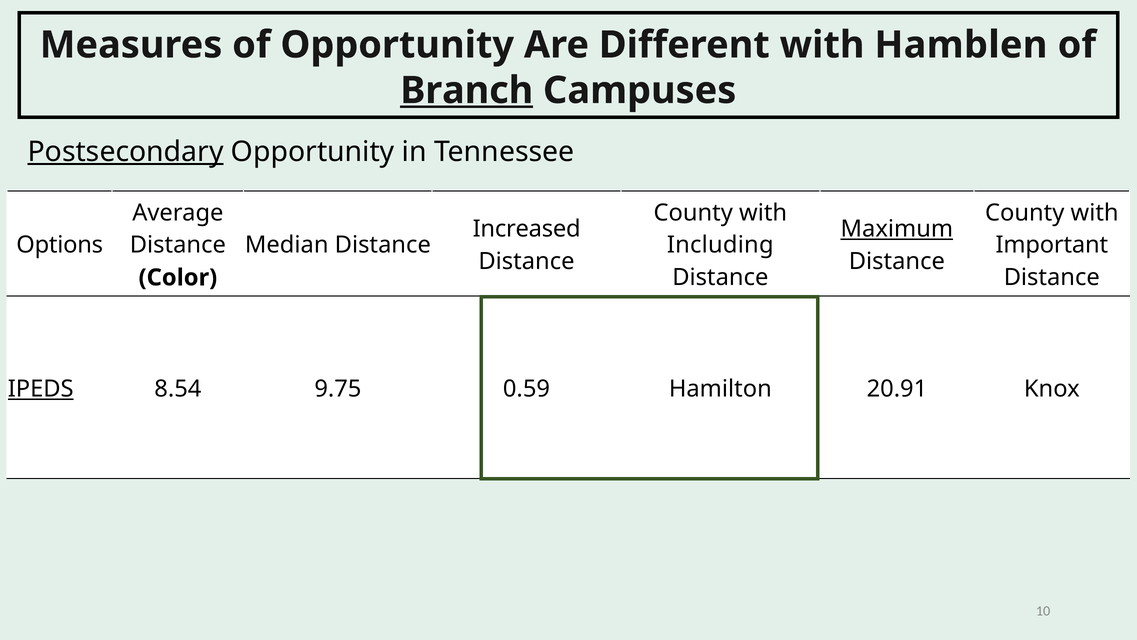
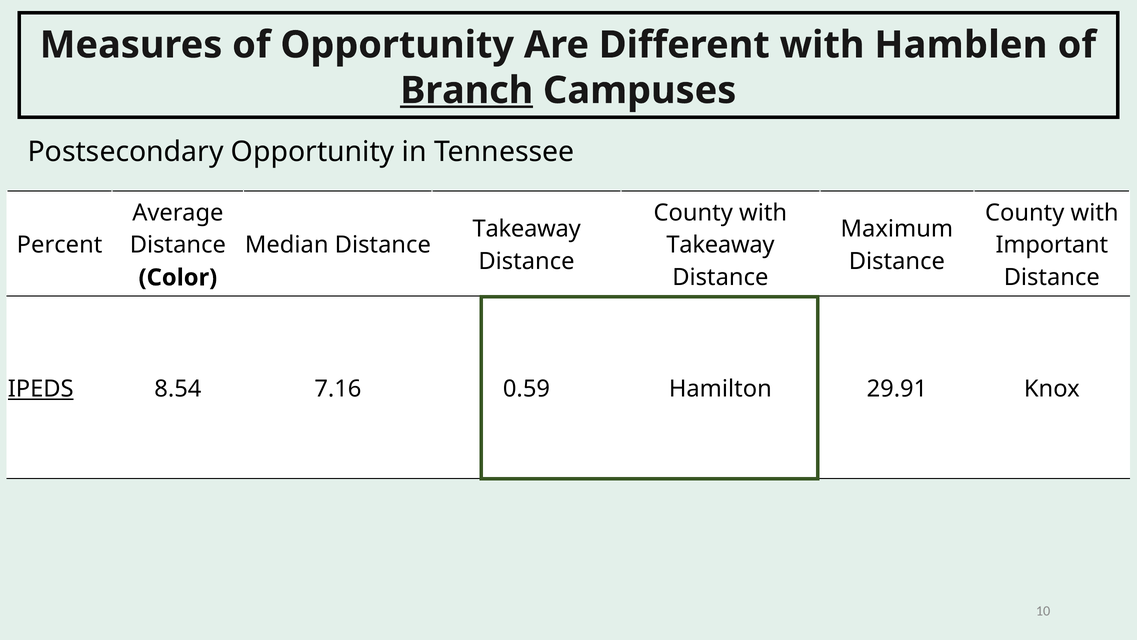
Postsecondary underline: present -> none (126, 152)
Increased: Increased -> Takeaway (527, 229)
Maximum underline: present -> none (897, 229)
Options: Options -> Percent (60, 245)
Including: Including -> Takeaway (721, 245)
9.75: 9.75 -> 7.16 (338, 389)
20.91: 20.91 -> 29.91 (897, 389)
